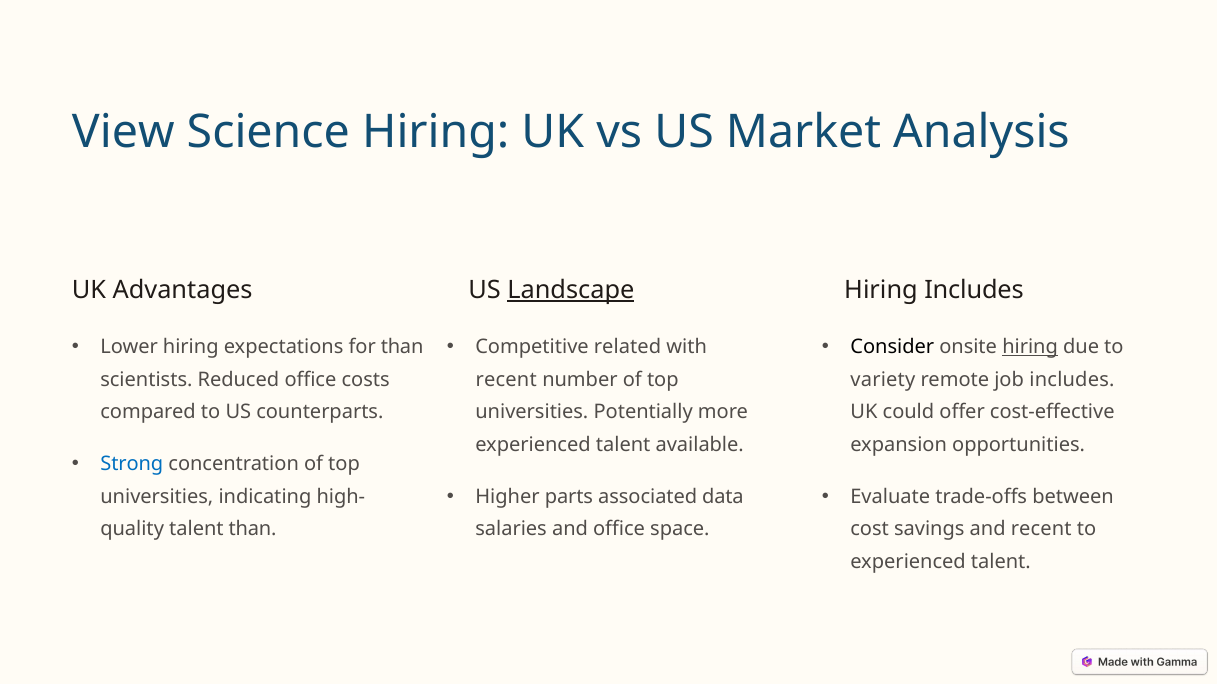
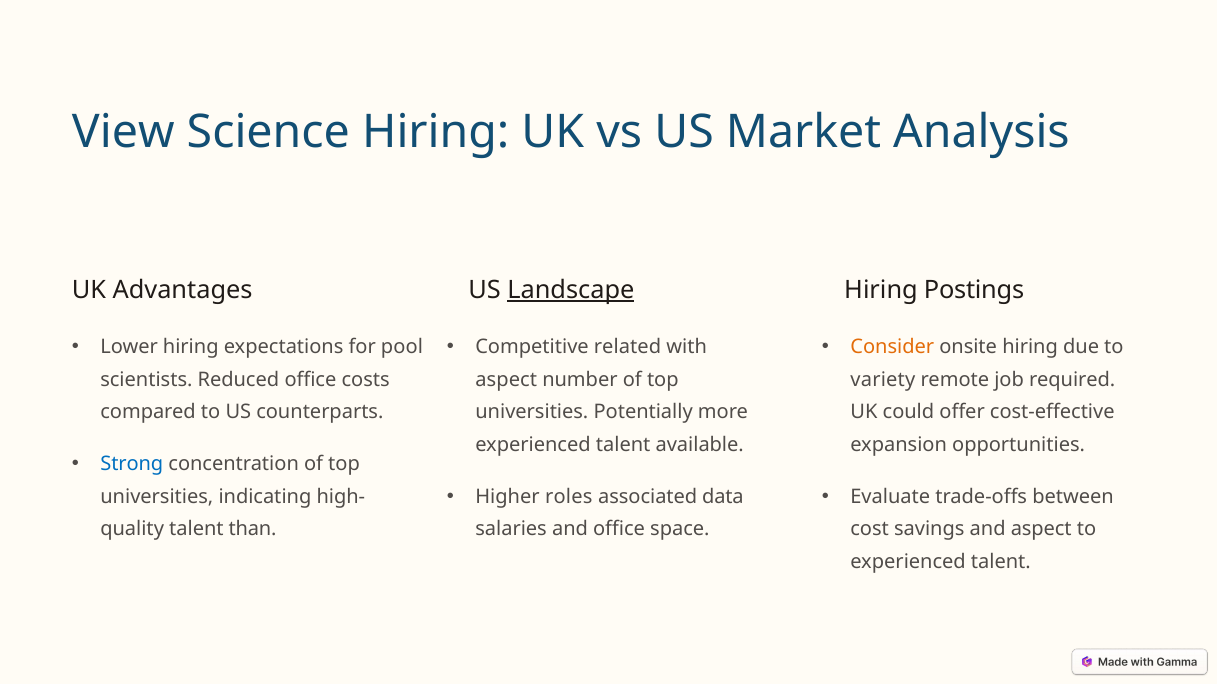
Hiring Includes: Includes -> Postings (974, 290)
for than: than -> pool (402, 347)
Consider colour: black -> orange (892, 347)
hiring underline: present -> none (1030, 347)
recent: recent -> aspect (506, 380)
job includes: includes -> required (1072, 380)
parts: parts -> roles (569, 497)
and recent: recent -> aspect (1041, 530)
